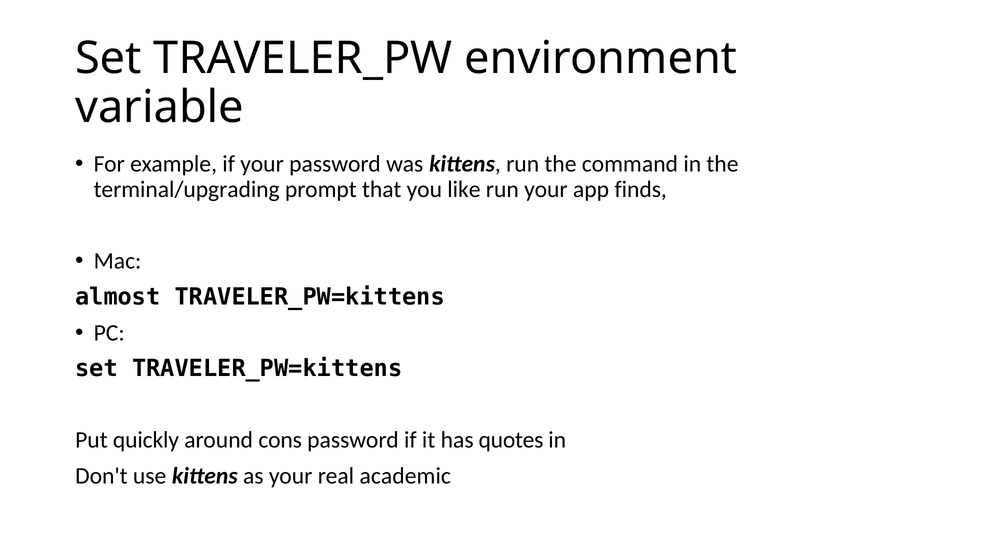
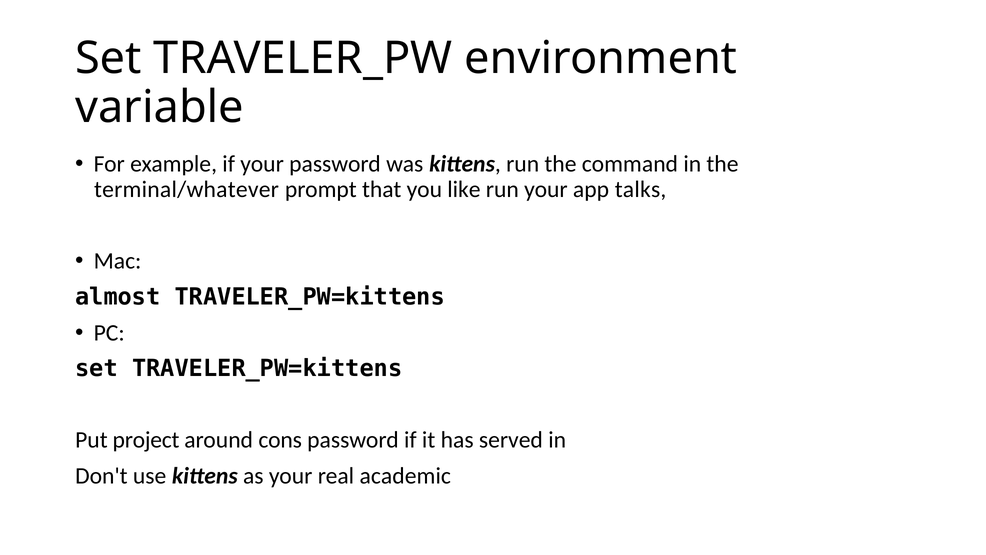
terminal/upgrading: terminal/upgrading -> terminal/whatever (187, 189)
finds: finds -> talks (641, 189)
quickly: quickly -> project (146, 440)
quotes: quotes -> served (511, 440)
